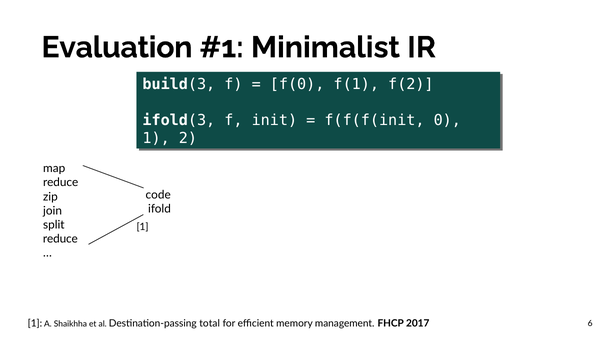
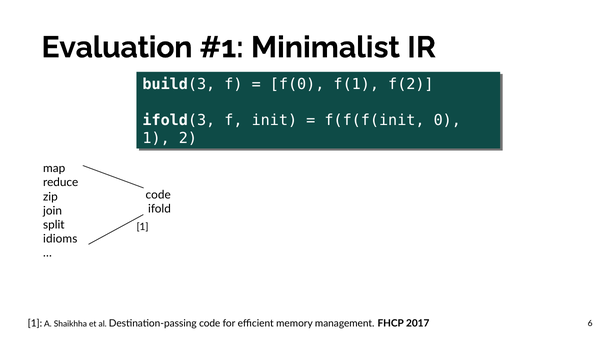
reduce: reduce -> idioms (60, 239)
Destination-passing total: total -> code (210, 324)
